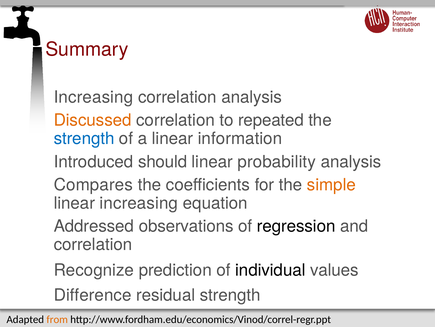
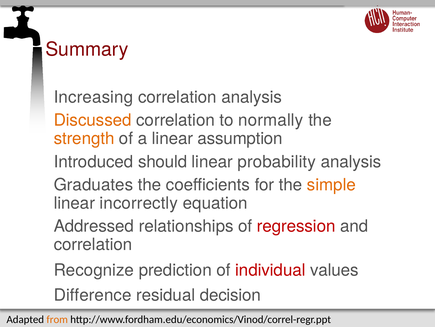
repeated: repeated -> normally (271, 120)
strength colour: blue -> orange (84, 138)
information: information -> assumption (240, 138)
Compares: Compares -> Graduates (93, 184)
linear increasing: increasing -> incorrectly (139, 203)
observations: observations -> relationships (186, 226)
regression colour: black -> red (296, 226)
individual colour: black -> red (270, 270)
residual strength: strength -> decision (230, 295)
